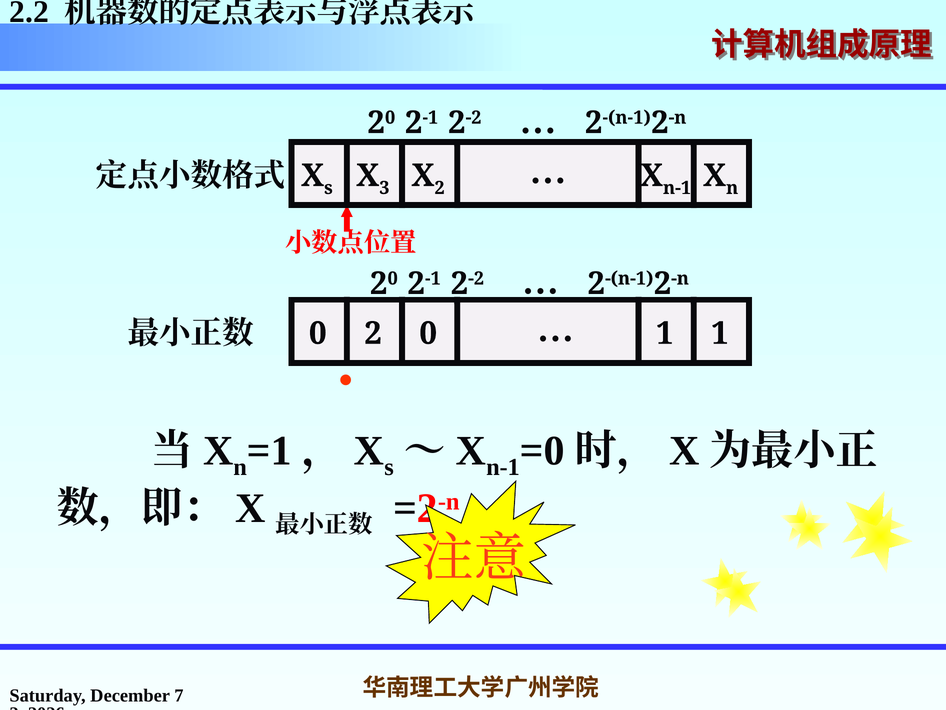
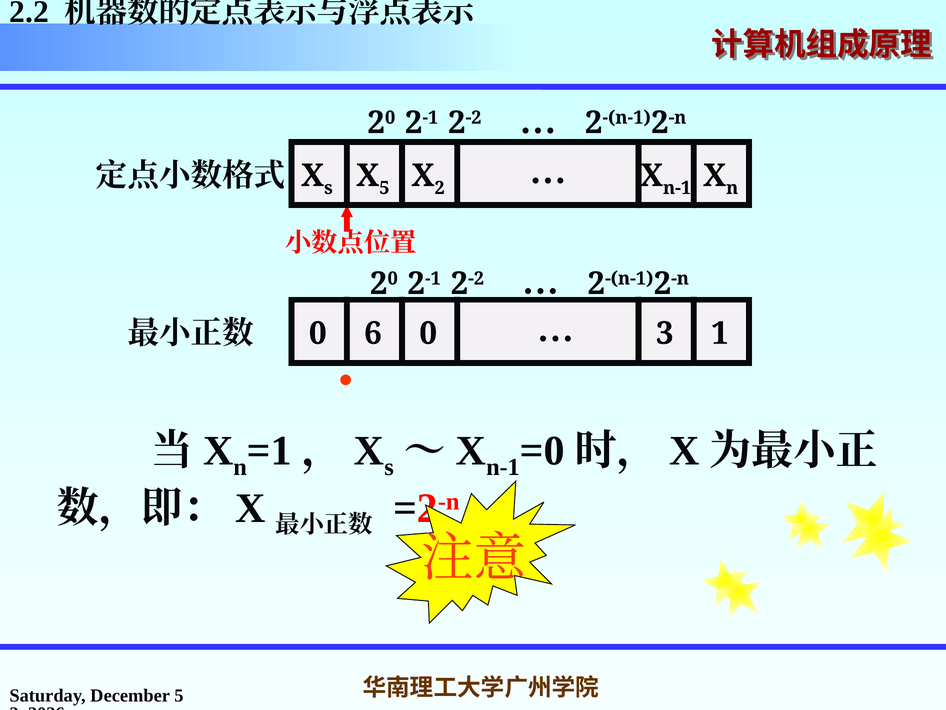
3: 3 -> 5 (384, 188)
0 2: 2 -> 6 (373, 333)
0 1: 1 -> 3 (665, 333)
7: 7 -> 5 (179, 695)
